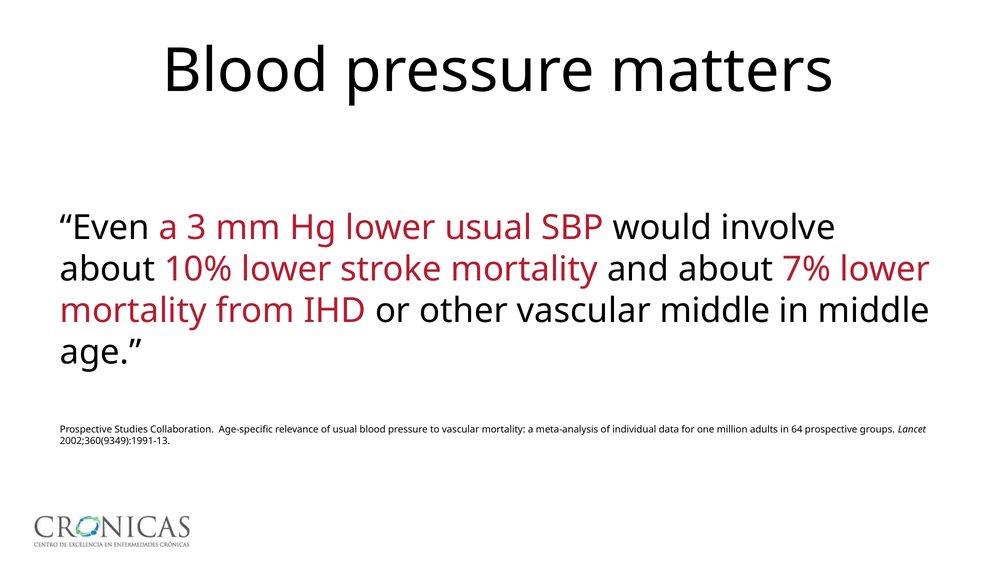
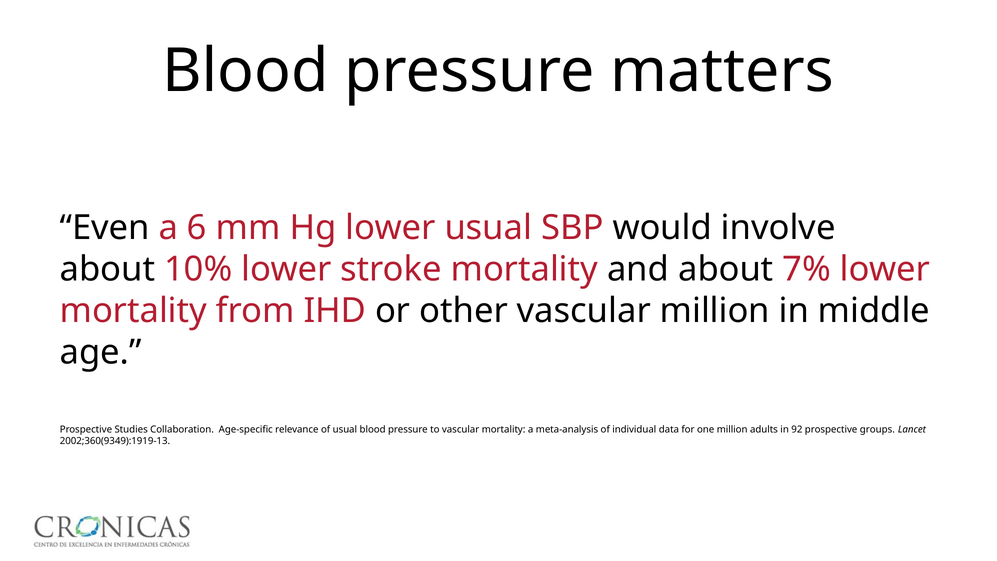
3: 3 -> 6 (197, 228)
vascular middle: middle -> million (715, 311)
64: 64 -> 92 (797, 429)
2002;360(9349):1991-13: 2002;360(9349):1991-13 -> 2002;360(9349):1919-13 (115, 441)
